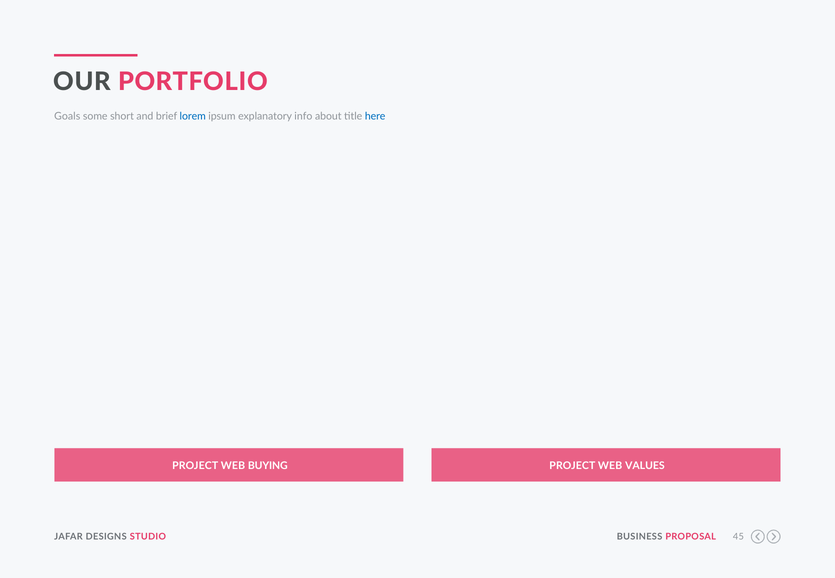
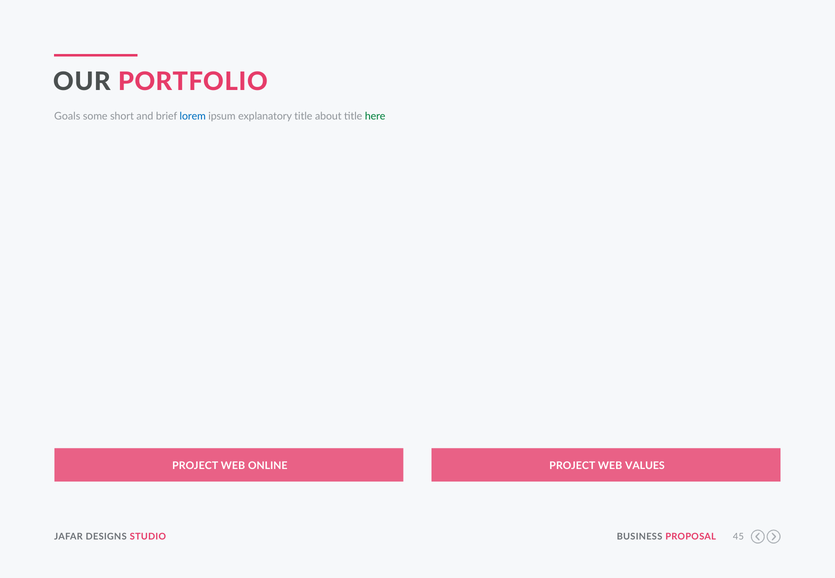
explanatory info: info -> title (303, 116)
here colour: blue -> green (375, 116)
BUYING: BUYING -> ONLINE (268, 466)
